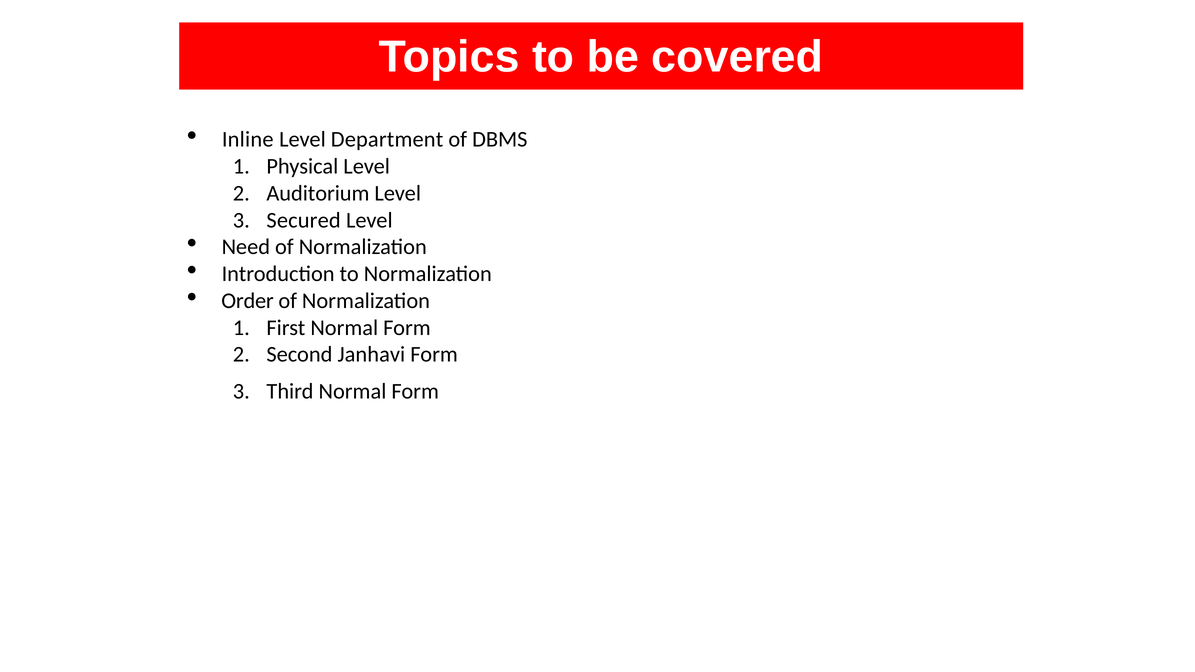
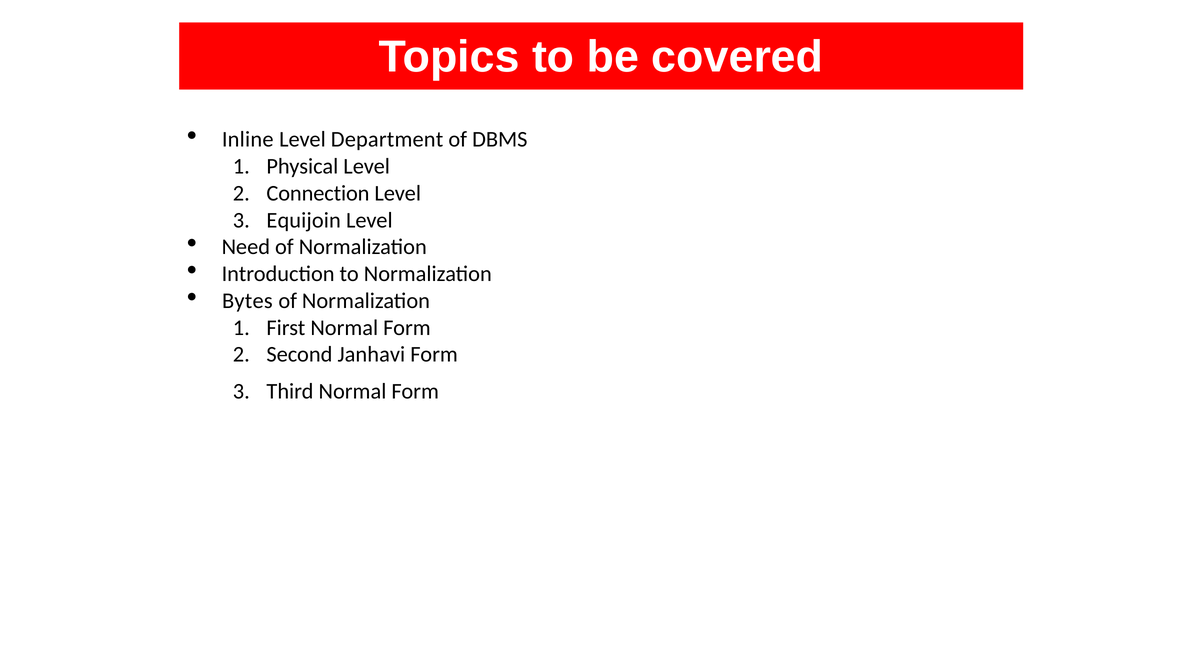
Auditorium: Auditorium -> Connection (318, 193)
Secured: Secured -> Equijoin (304, 220)
Order: Order -> Bytes (247, 301)
